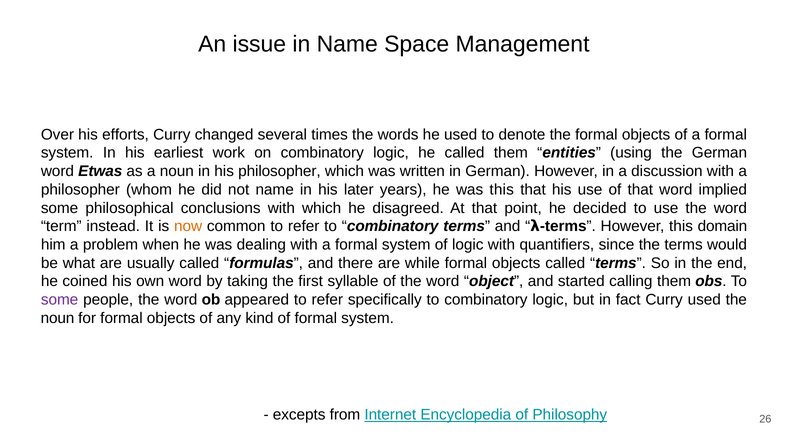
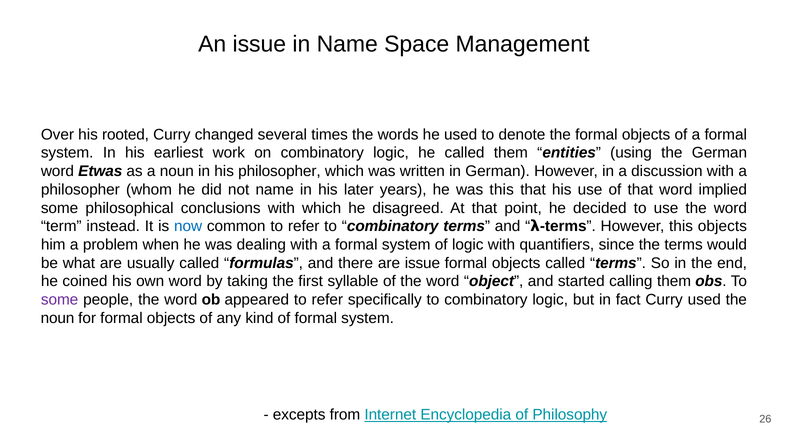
efforts: efforts -> rooted (126, 135)
now colour: orange -> blue (188, 226)
this domain: domain -> objects (722, 226)
are while: while -> issue (422, 263)
